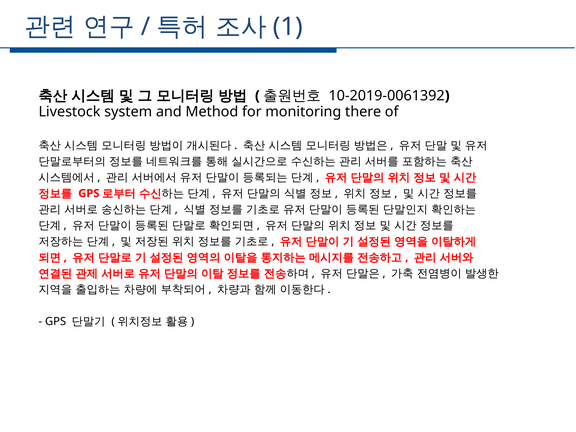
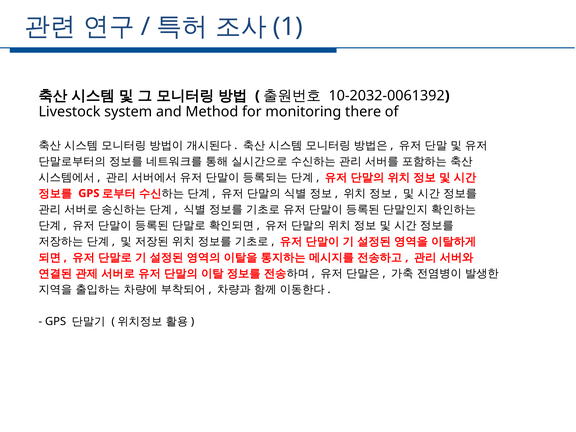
10-2019-0061392: 10-2019-0061392 -> 10-2032-0061392 (387, 96)
